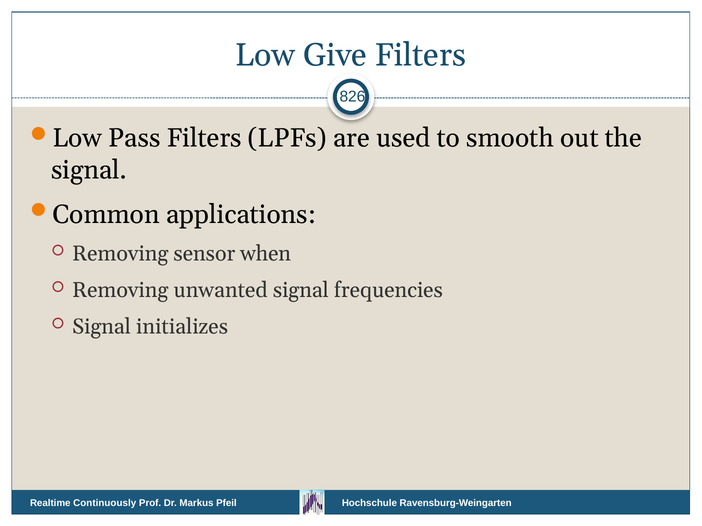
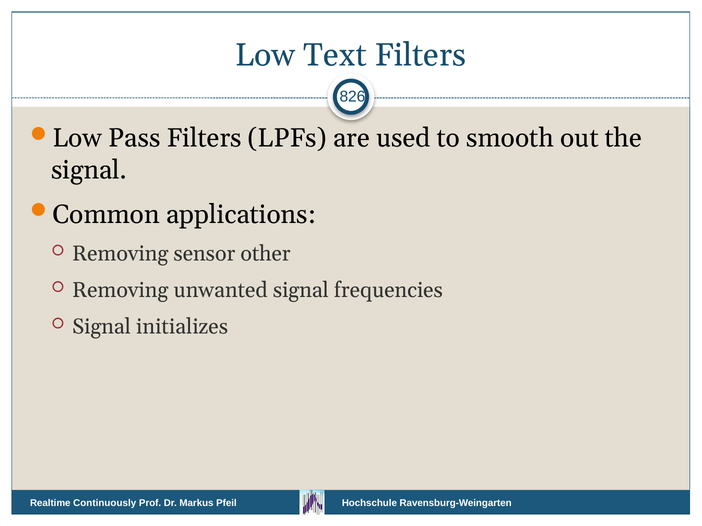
Give: Give -> Text (335, 55)
when: when -> other (266, 254)
